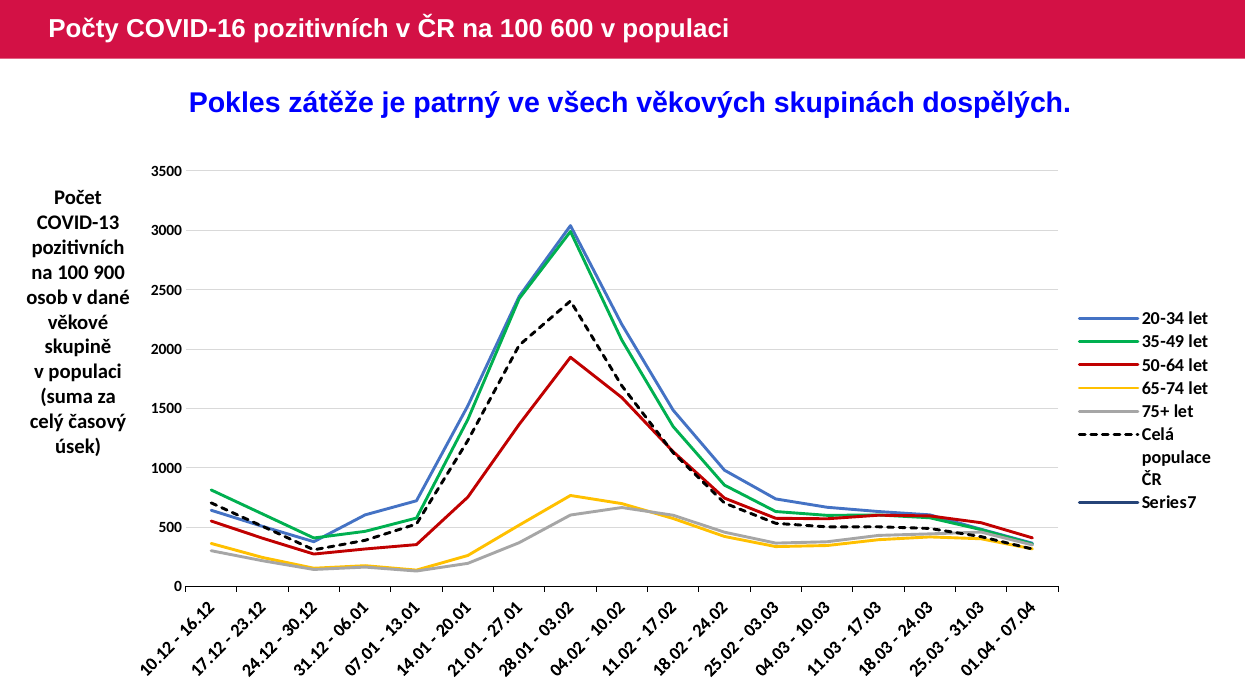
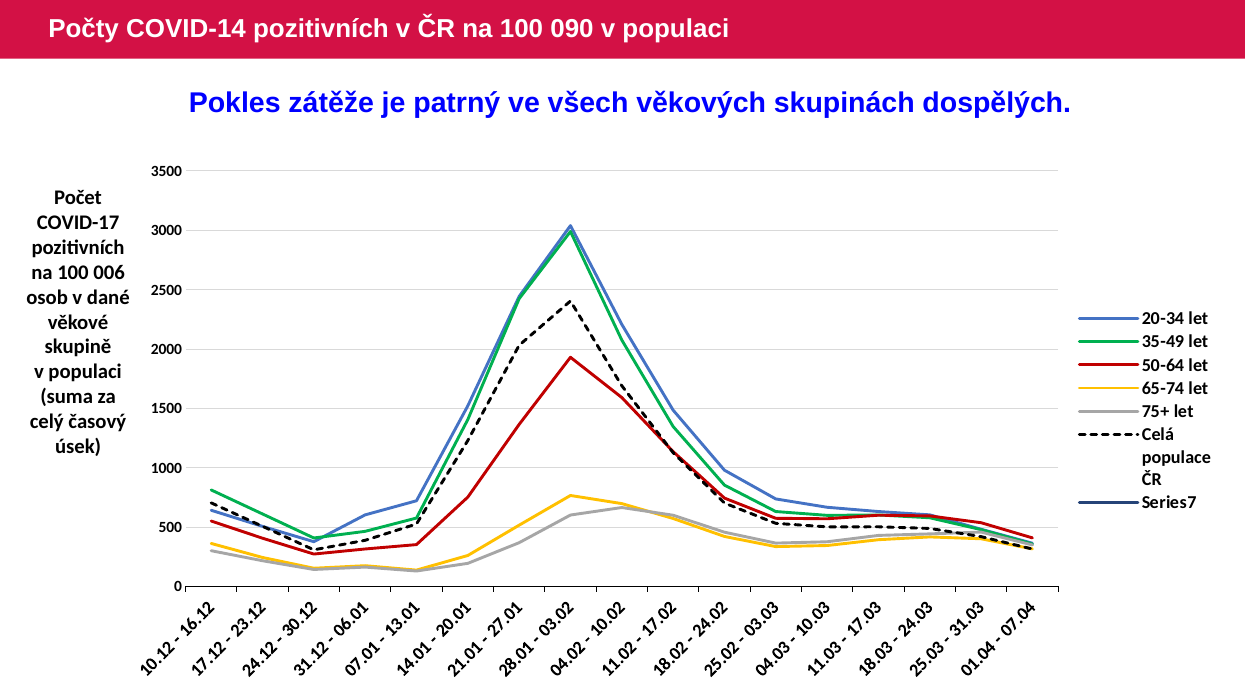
COVID-16: COVID-16 -> COVID-14 (186, 29)
600: 600 -> 090 (572, 29)
COVID-13: COVID-13 -> COVID-17 (78, 223)
900: 900 -> 006 (109, 273)
